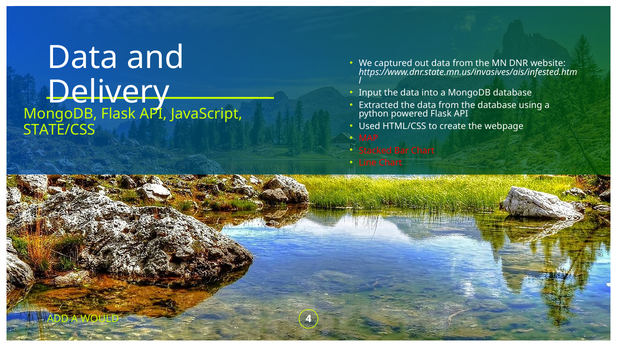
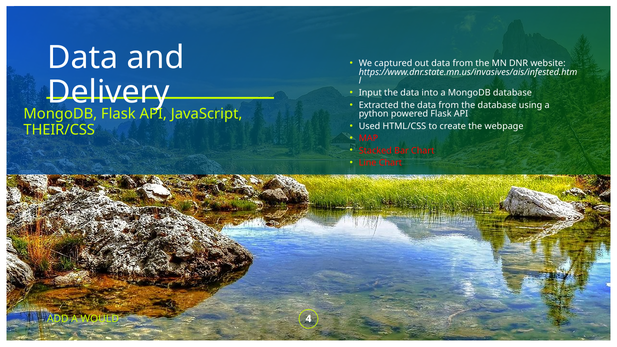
STATE/CSS: STATE/CSS -> THEIR/CSS (59, 130)
